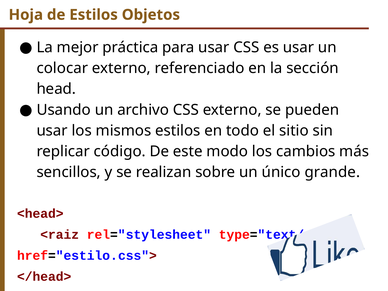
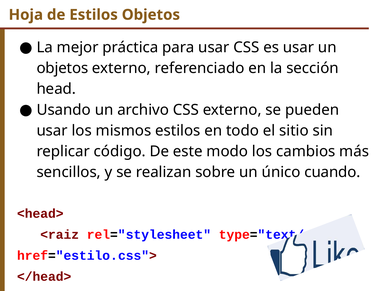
colocar: colocar -> objetos (62, 68)
grande: grande -> cuando (332, 172)
